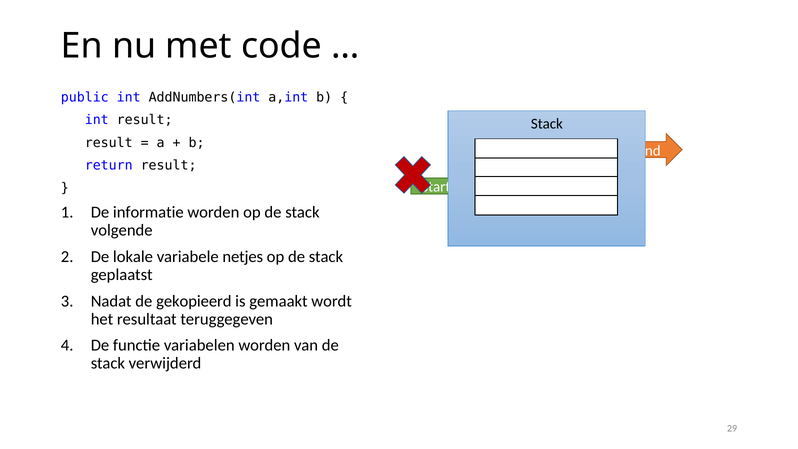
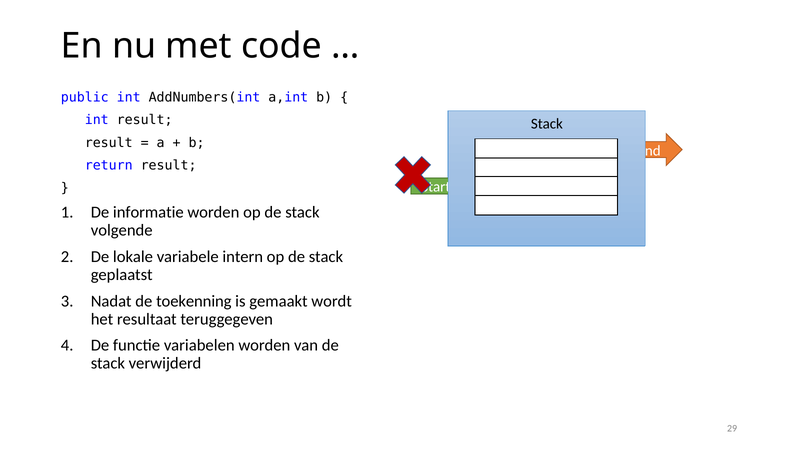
netjes: netjes -> intern (243, 257)
gekopieerd: gekopieerd -> toekenning (194, 301)
